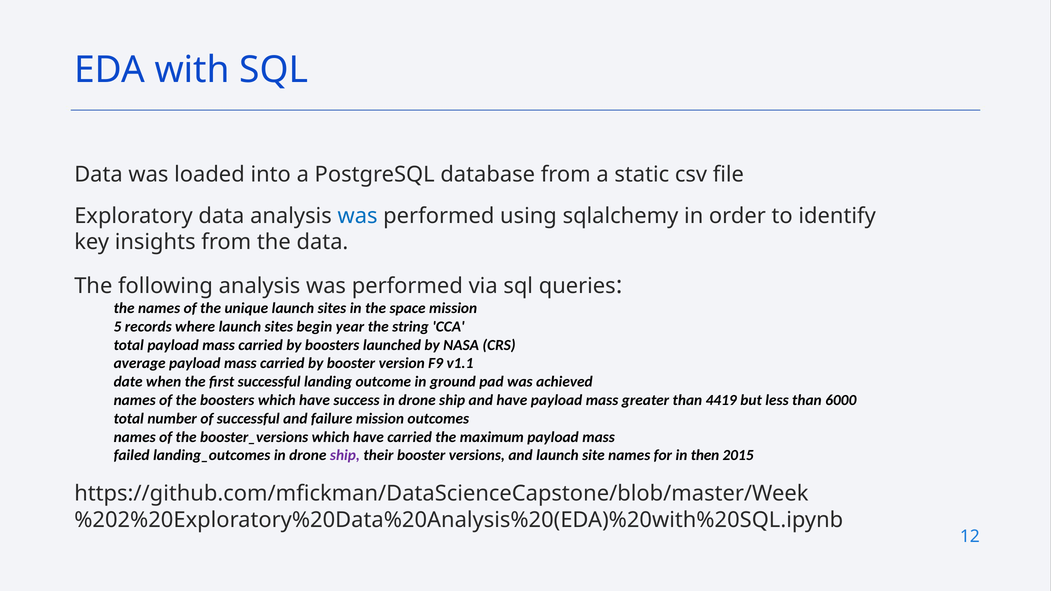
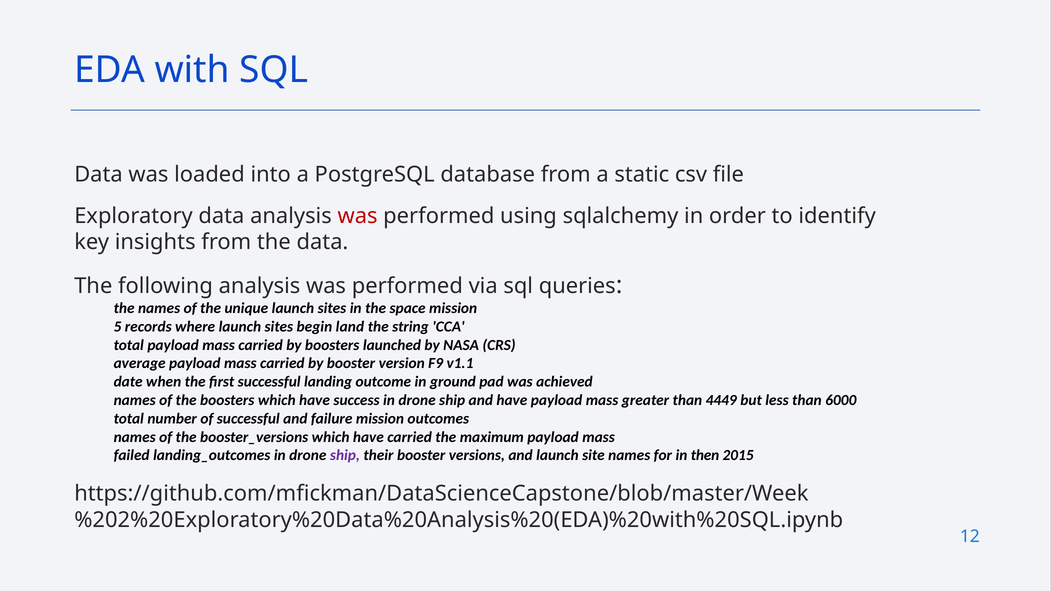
was colour: blue -> red (358, 216)
year: year -> land (350, 327)
4419: 4419 -> 4449 (721, 400)
